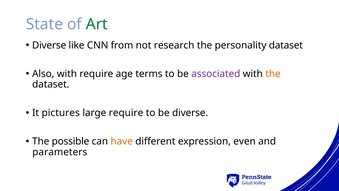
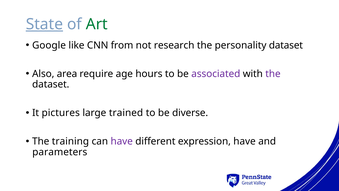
State underline: none -> present (44, 24)
Diverse: Diverse -> Google (49, 45)
Also with: with -> area (67, 74)
terms: terms -> hours (149, 74)
the colour: orange -> purple (273, 74)
large require: require -> trained (126, 113)
possible: possible -> training (70, 141)
have colour: orange -> purple (122, 141)
expression even: even -> have (245, 141)
